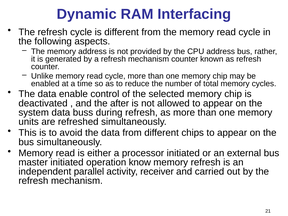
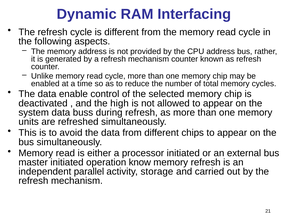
after: after -> high (120, 103)
receiver: receiver -> storage (157, 172)
